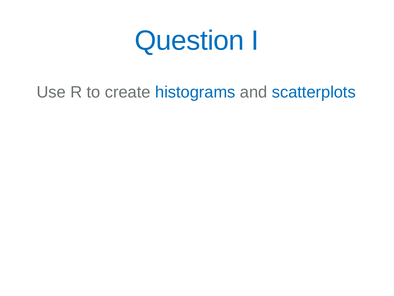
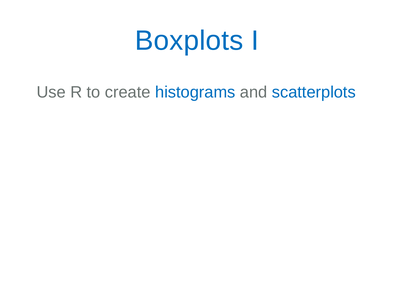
Question: Question -> Boxplots (189, 41)
